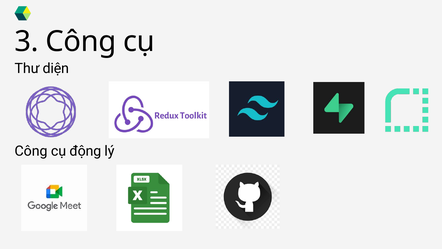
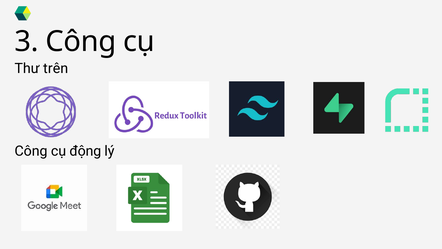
diện: diện -> trên (56, 68)
